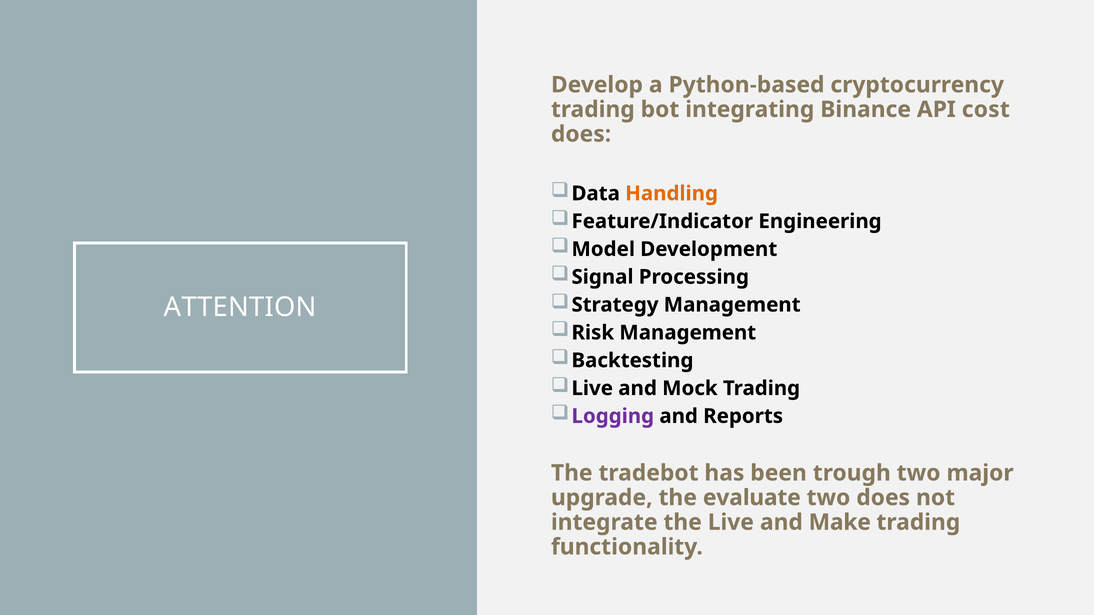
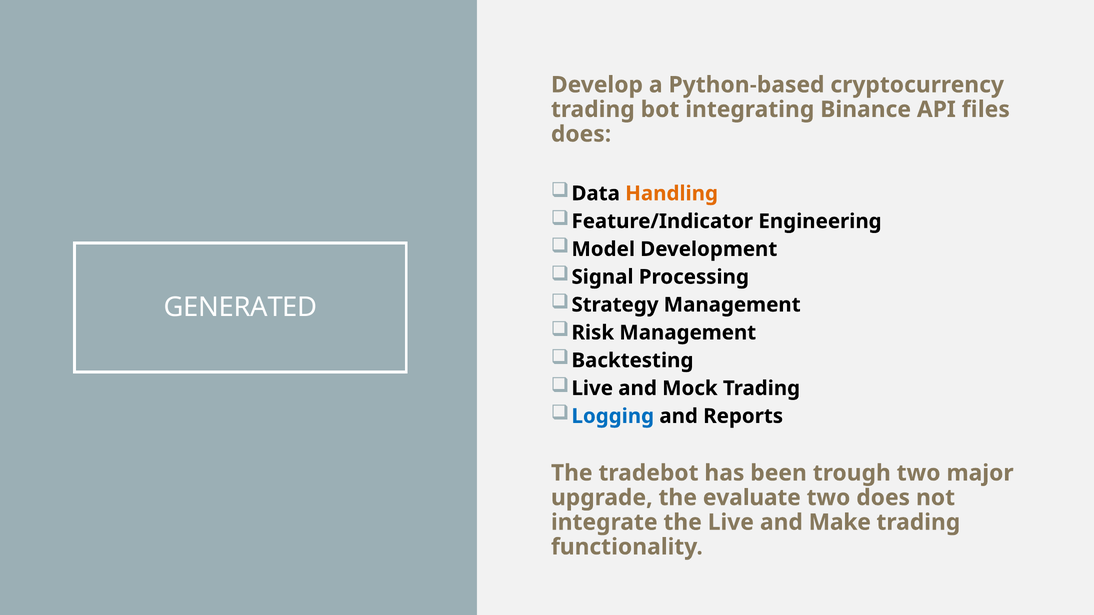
cost: cost -> files (986, 110)
ATTENTION: ATTENTION -> GENERATED (240, 308)
Logging colour: purple -> blue (613, 416)
